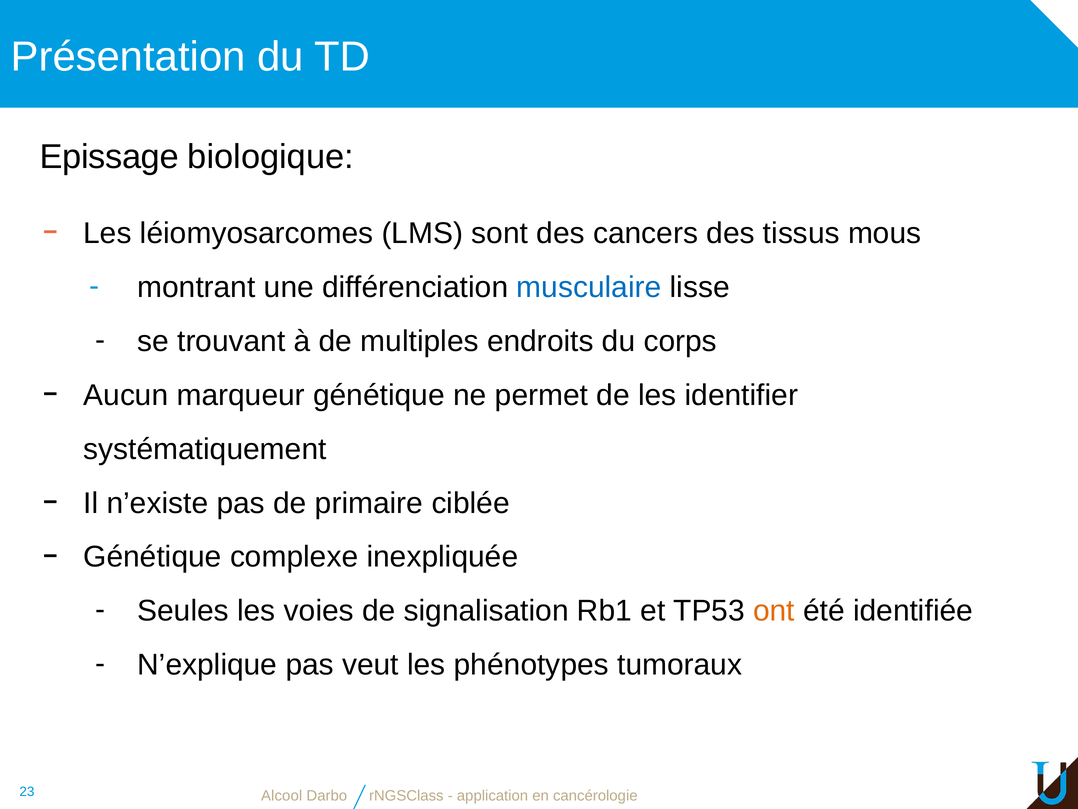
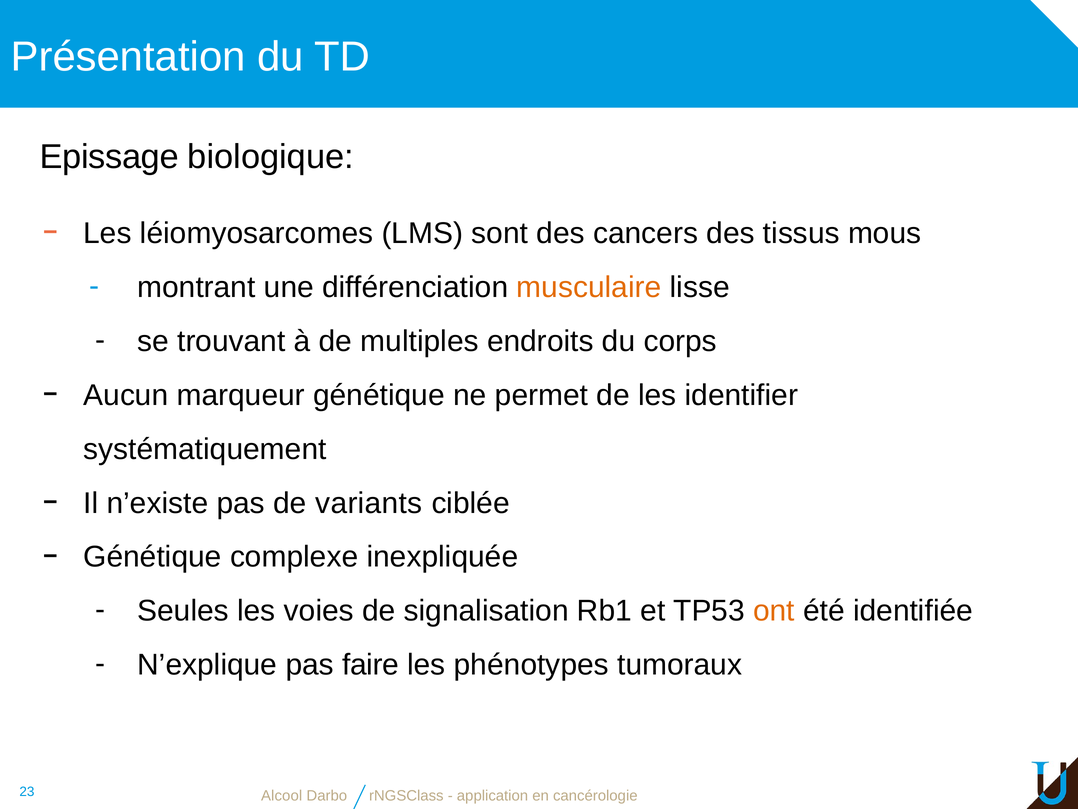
musculaire colour: blue -> orange (589, 287)
primaire: primaire -> variants (369, 503)
veut: veut -> faire (371, 664)
